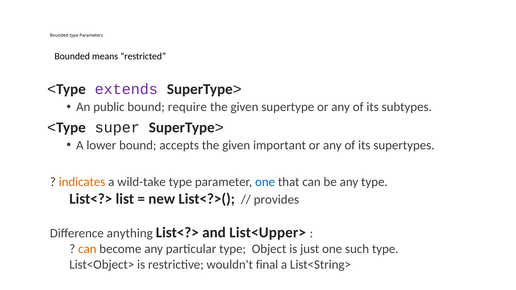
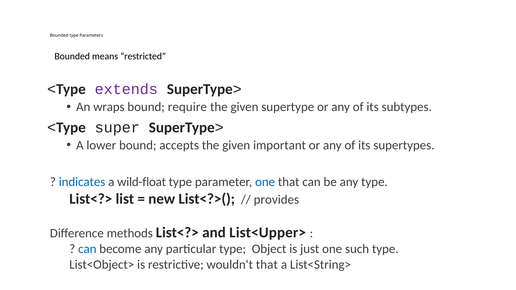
public: public -> wraps (109, 107)
indicates colour: orange -> blue (82, 182)
wild-take: wild-take -> wild-float (142, 182)
anything: anything -> methods (130, 233)
can colour: orange -> blue (87, 249)
wouldn't final: final -> that (267, 265)
